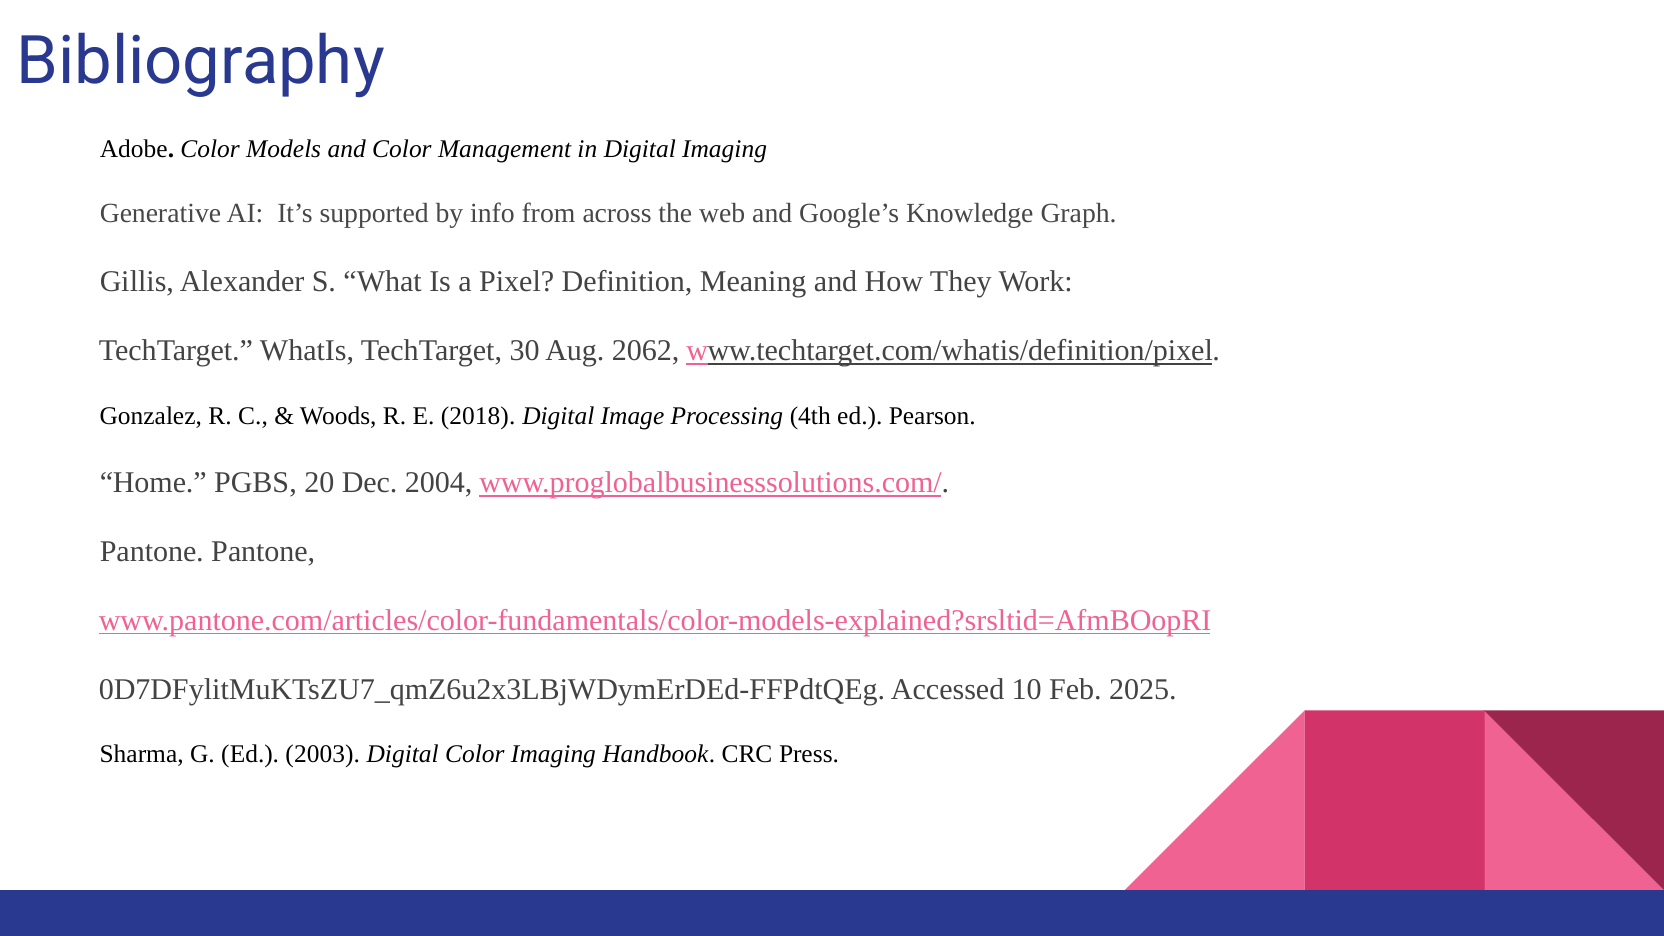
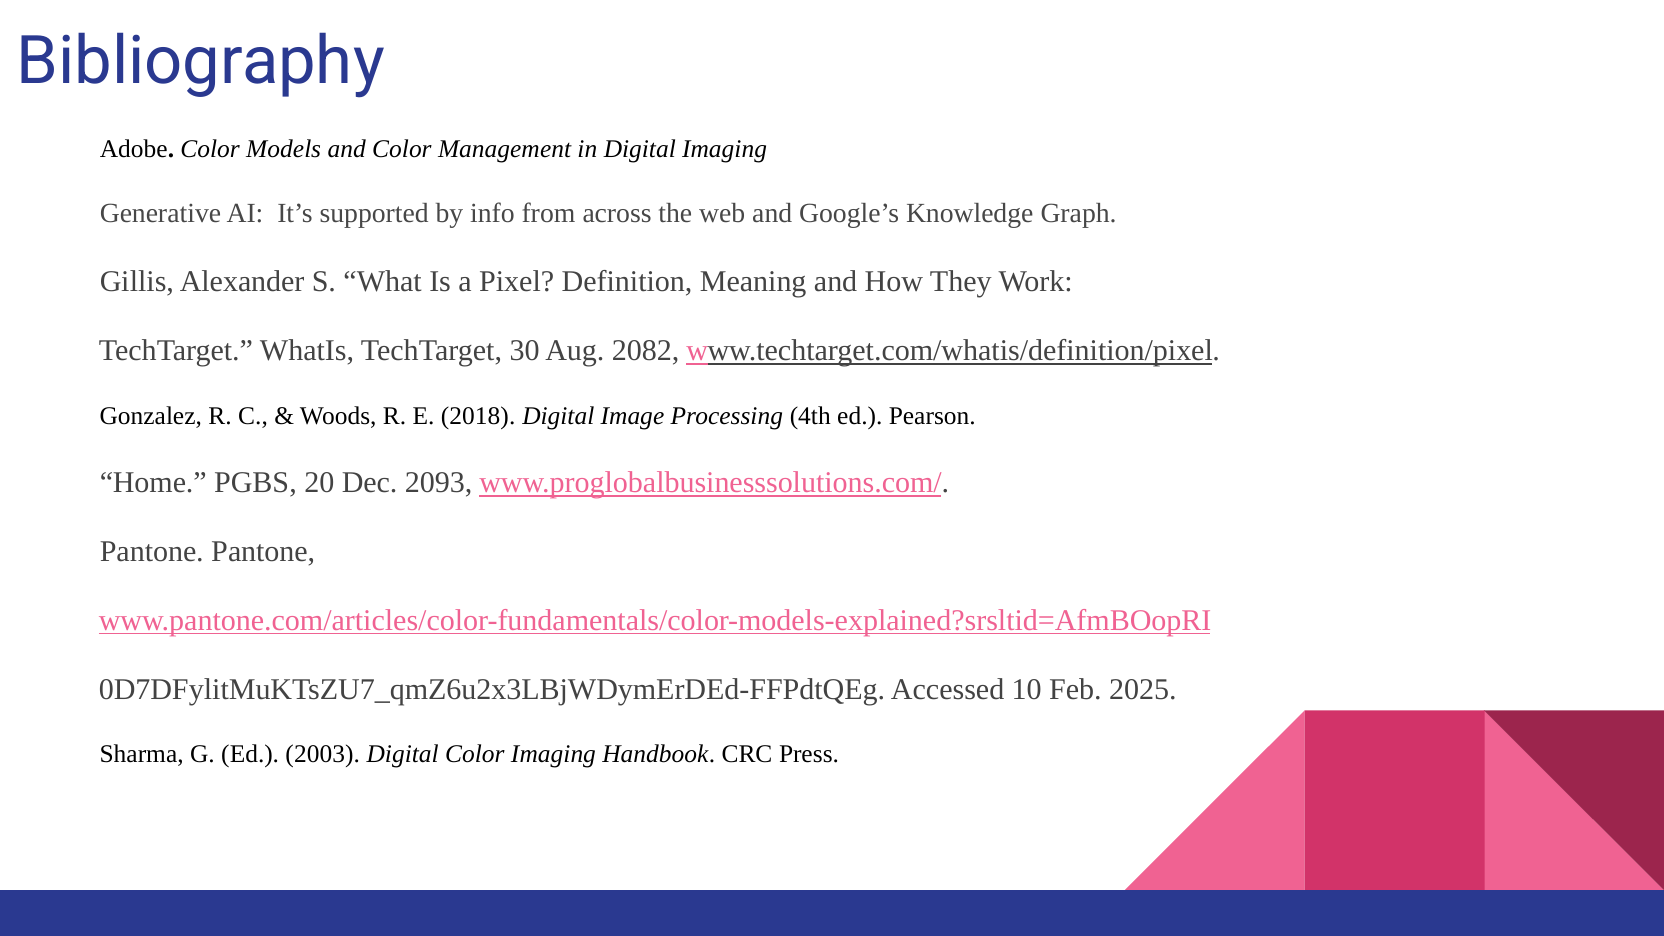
2062: 2062 -> 2082 (646, 350)
2004: 2004 -> 2093 (439, 482)
